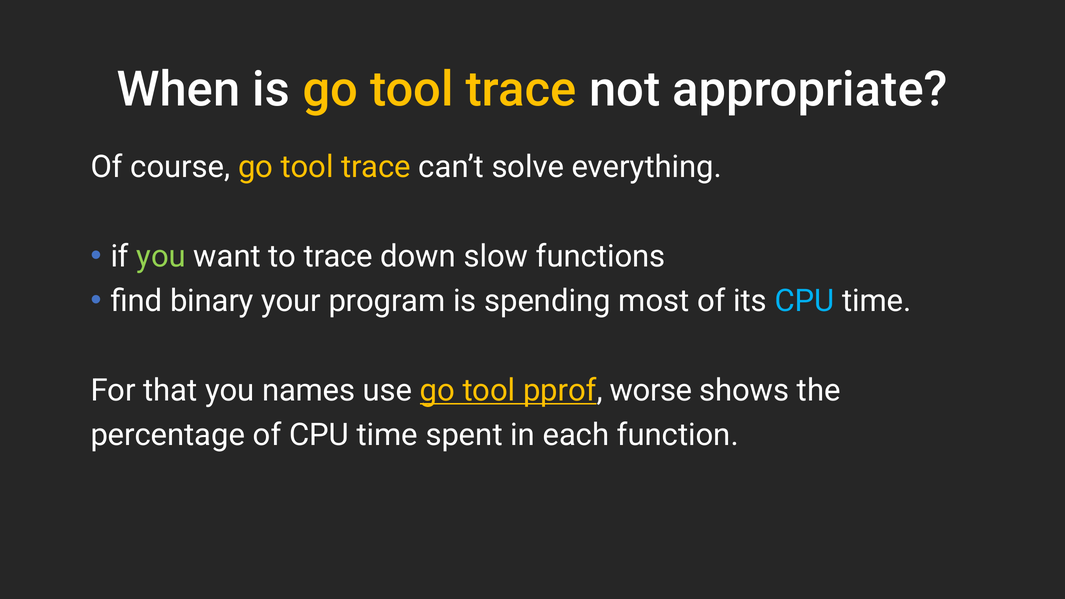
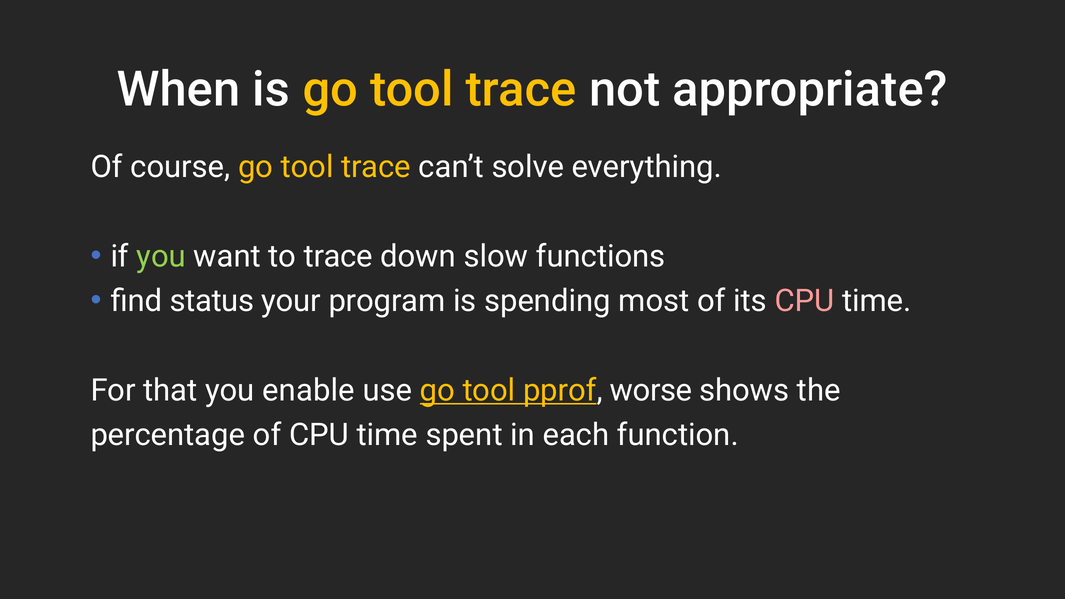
binary: binary -> status (212, 301)
CPU colour: light blue -> pink (804, 301)
names: names -> enable (308, 390)
